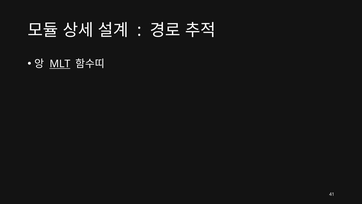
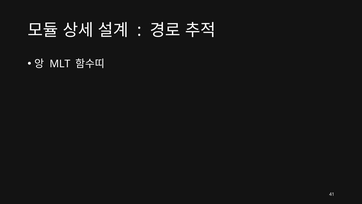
MLT underline: present -> none (60, 64)
